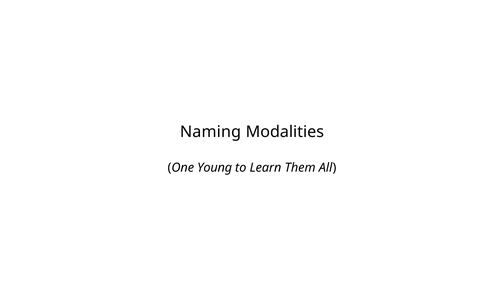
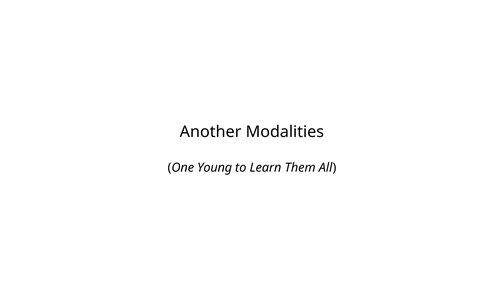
Naming: Naming -> Another (211, 132)
